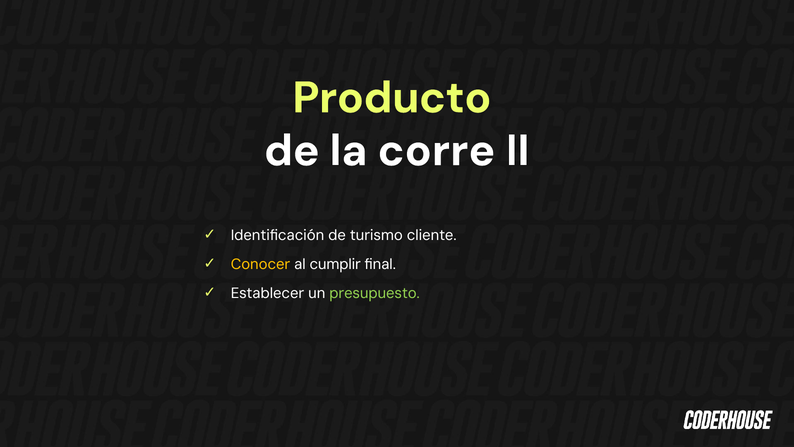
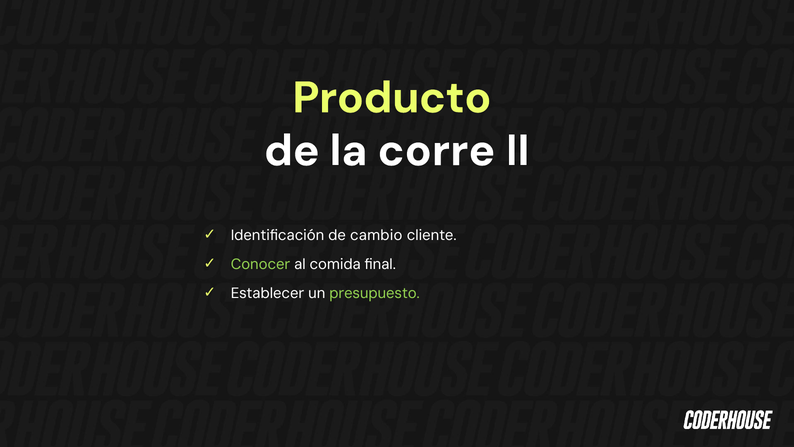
turismo: turismo -> cambio (376, 235)
Conocer colour: yellow -> light green (261, 264)
cumplir: cumplir -> comida (335, 264)
